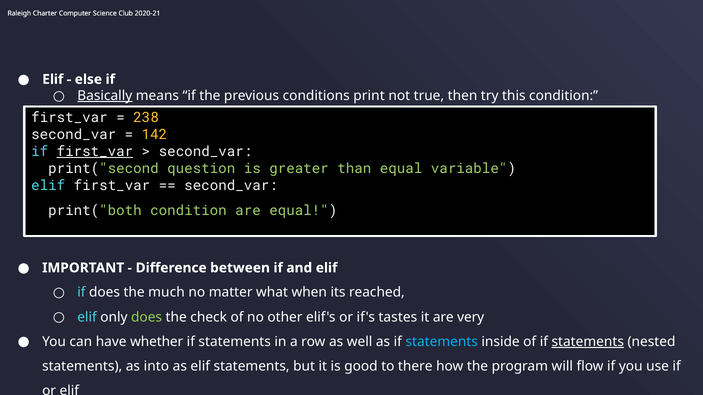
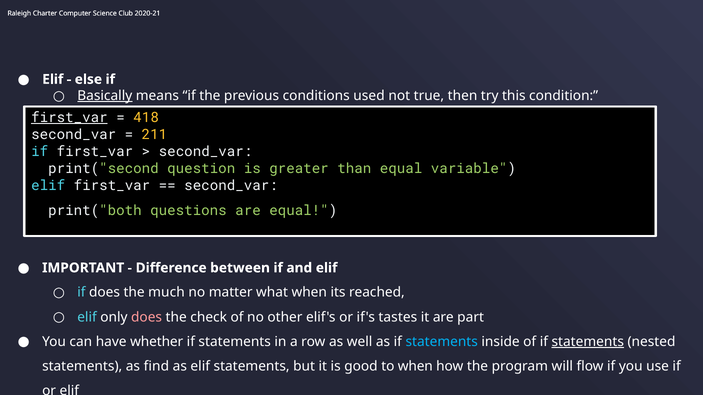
print: print -> used (369, 96)
first_var underline: none -> present (69, 118)
238: 238 -> 418 (146, 118)
142: 142 -> 211 (154, 135)
first_var underline: present -> none (95, 152)
print("both condition: condition -> questions (188, 211)
does colour: light green -> pink (147, 317)
very: very -> part (471, 317)
into: into -> find (156, 367)
to there: there -> when (415, 367)
